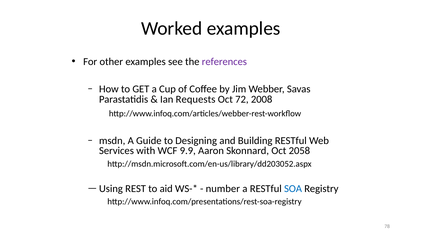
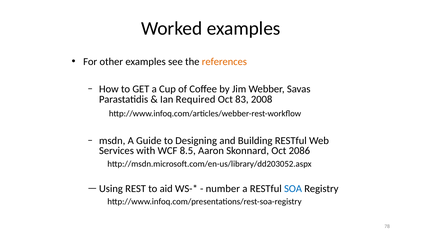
references colour: purple -> orange (224, 62)
Requests: Requests -> Required (196, 100)
72: 72 -> 83 (242, 100)
9.9: 9.9 -> 8.5 (188, 151)
2058: 2058 -> 2086 (299, 151)
